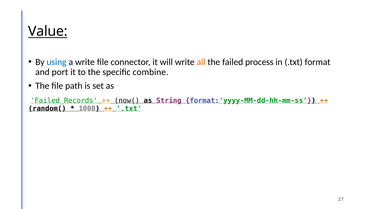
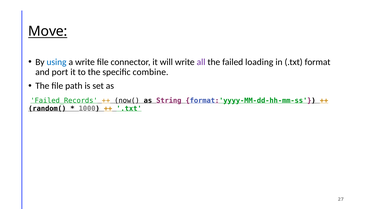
Value: Value -> Move (48, 31)
all colour: orange -> purple (201, 62)
process: process -> loading (259, 62)
